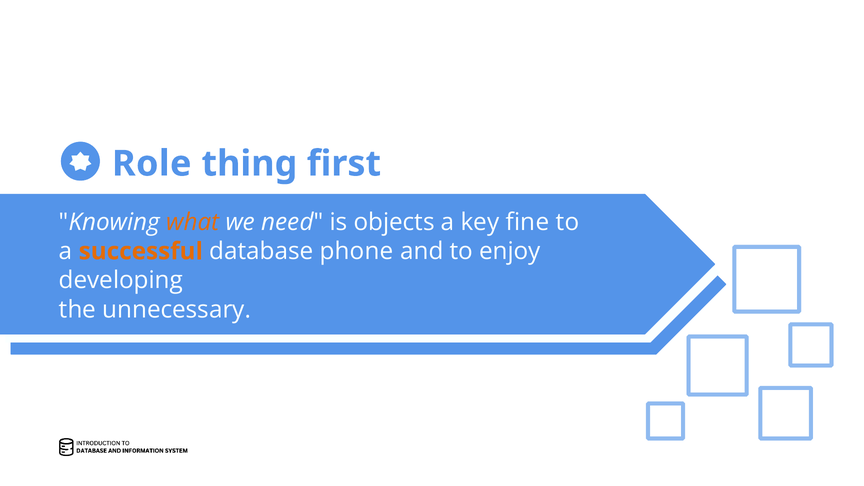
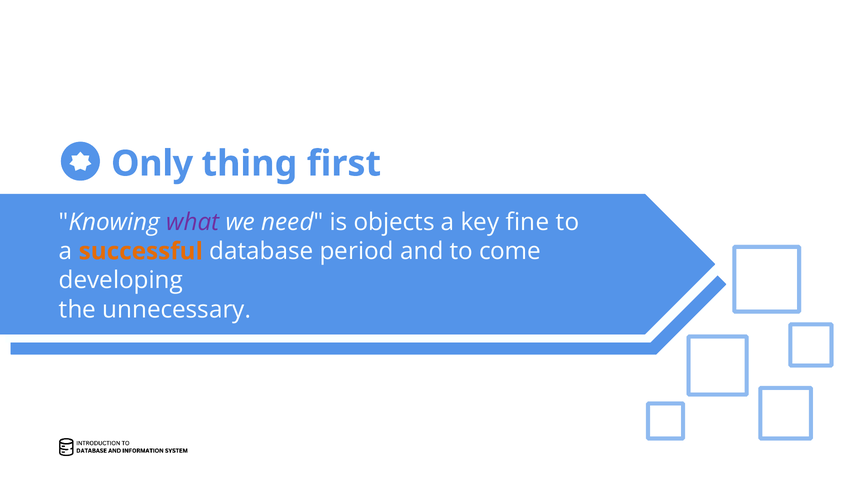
Role: Role -> Only (152, 164)
what colour: orange -> purple (193, 222)
phone: phone -> period (357, 251)
enjoy: enjoy -> come (510, 251)
